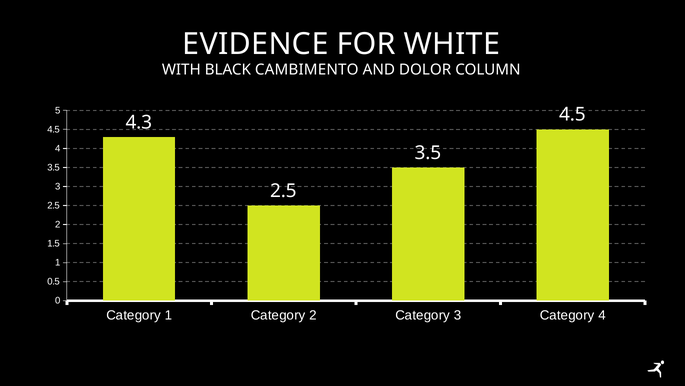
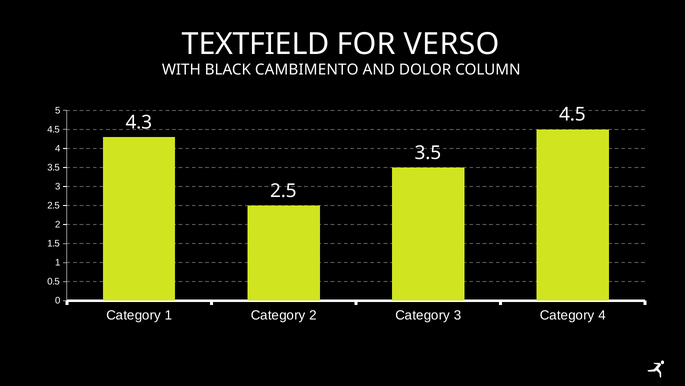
EVIDENCE: EVIDENCE -> TEXTFIELD (256, 44)
WHITE: WHITE -> VERSO (452, 44)
